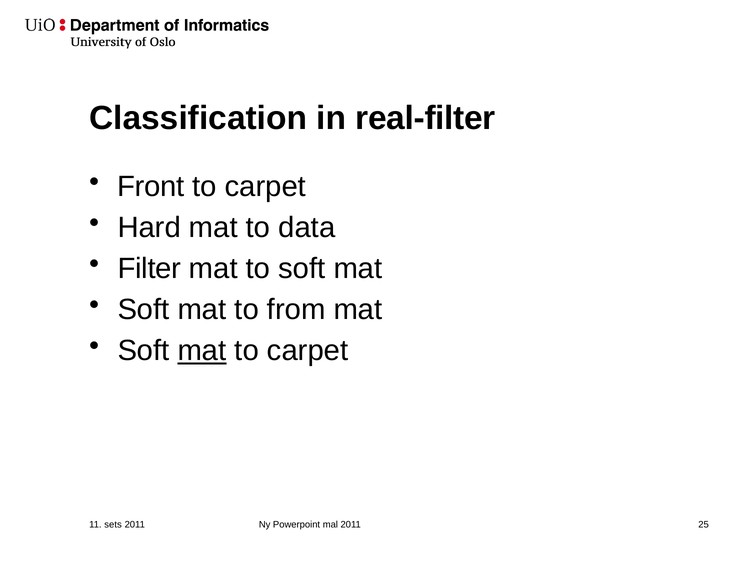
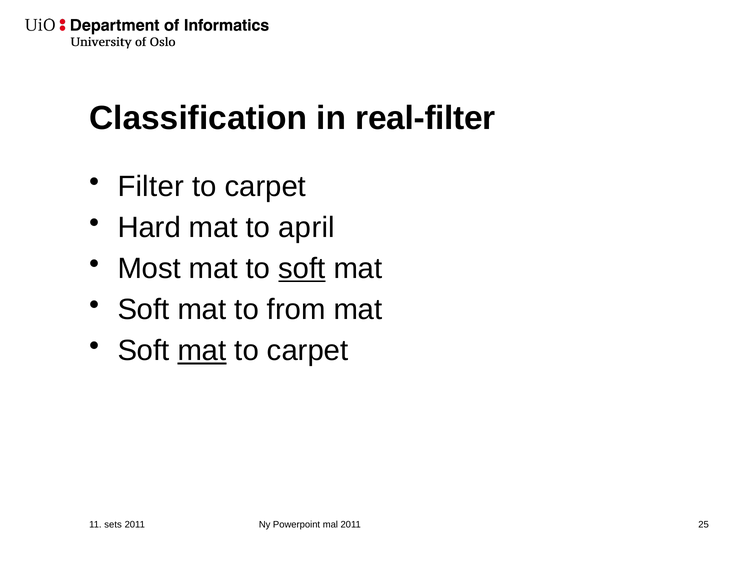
Front: Front -> Filter (151, 187)
data: data -> april (307, 228)
Filter: Filter -> Most (149, 269)
soft underline: none -> present (302, 269)
